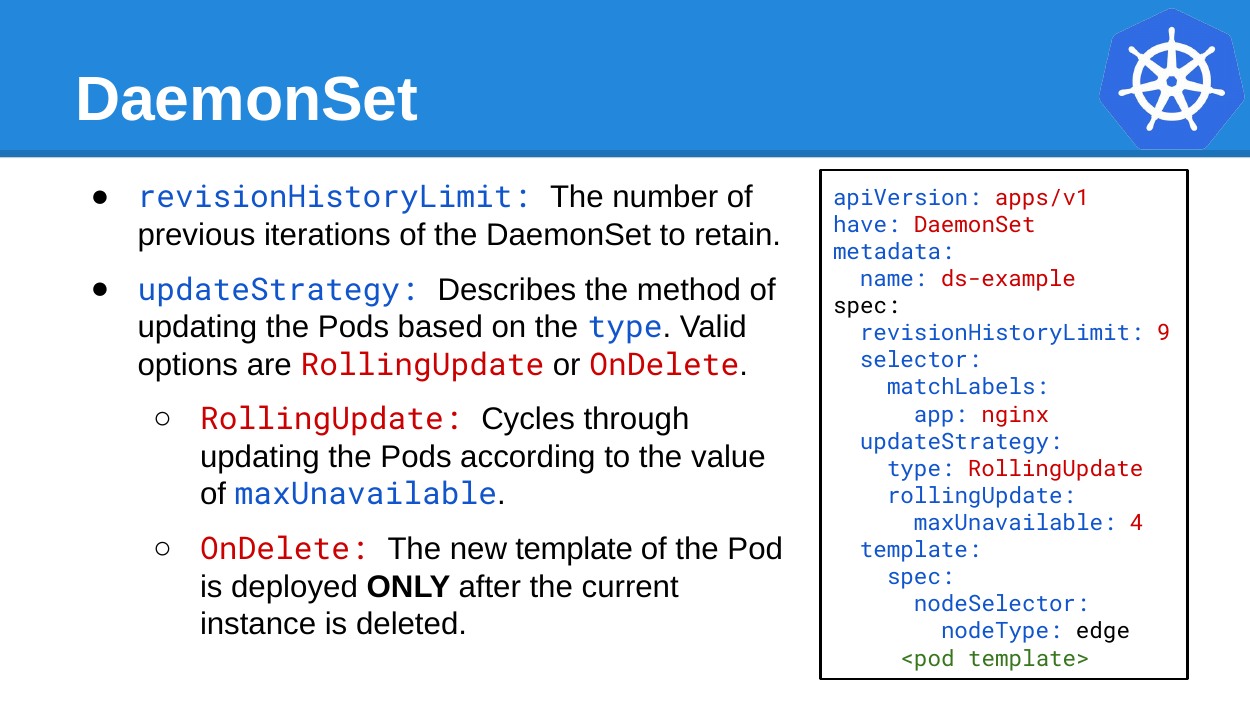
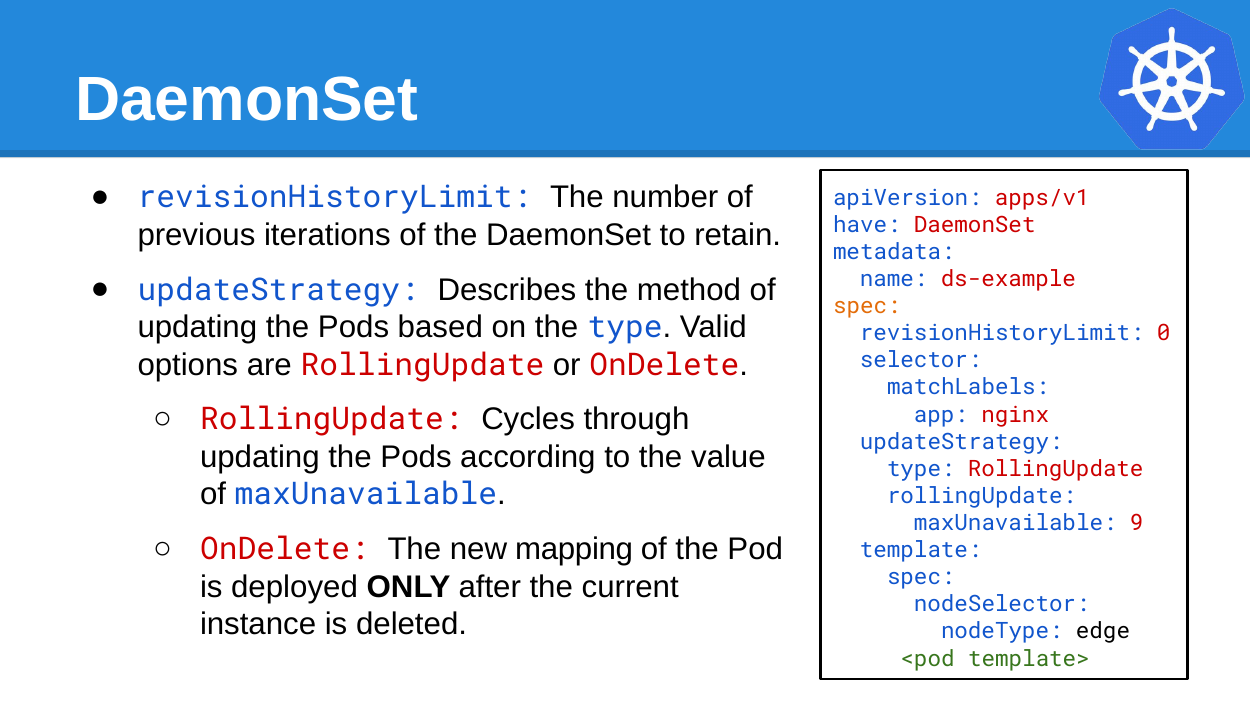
spec colour: black -> orange (867, 306)
9: 9 -> 0 (1164, 333)
4: 4 -> 9 (1137, 523)
new template: template -> mapping (574, 550)
